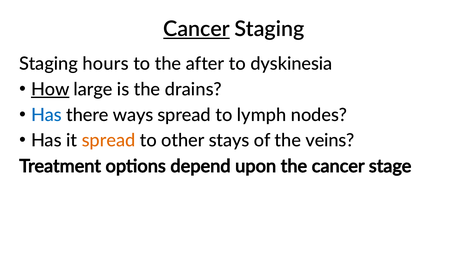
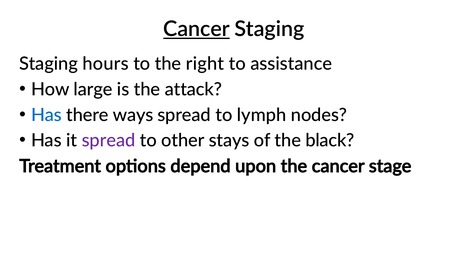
after: after -> right (205, 64)
dyskinesia: dyskinesia -> assistance (291, 64)
How underline: present -> none (50, 89)
drains: drains -> attack (193, 89)
spread colour: orange -> purple (109, 140)
veins: veins -> black (330, 140)
